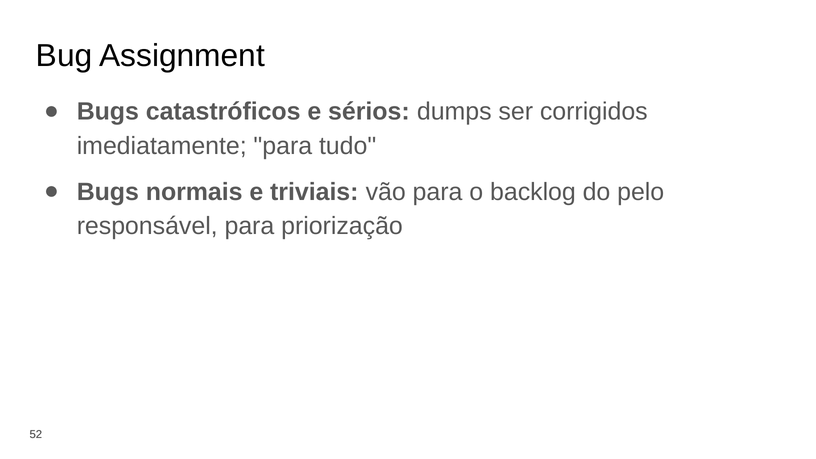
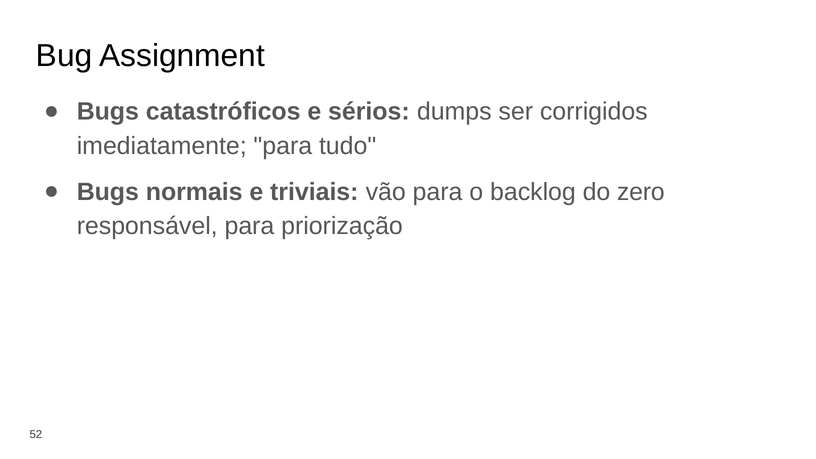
pelo: pelo -> zero (641, 192)
